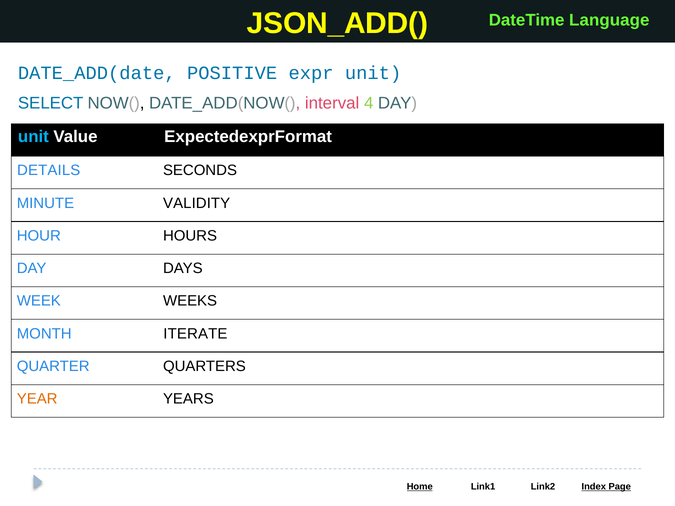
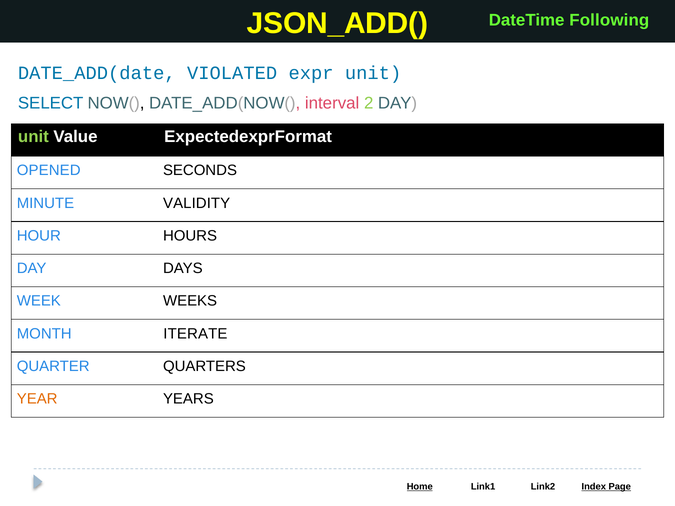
Language: Language -> Following (609, 20)
POSITIVE: POSITIVE -> VIOLATED (232, 73)
4: 4 -> 2 (369, 103)
unit colour: light blue -> light green (33, 137)
DETAILS: DETAILS -> OPENED (49, 171)
